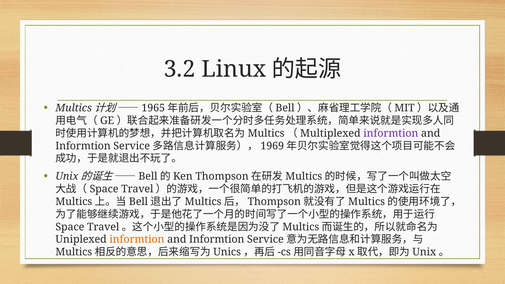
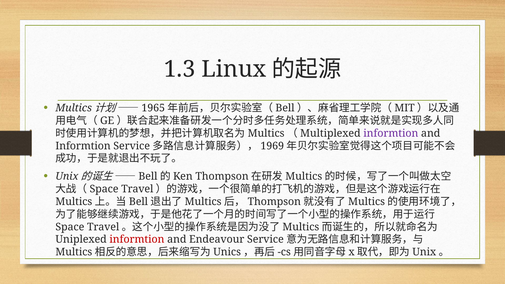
3.2: 3.2 -> 1.3 (179, 69)
informtion colour: orange -> red (137, 240)
Informtion: Informtion -> Endeavour (217, 240)
